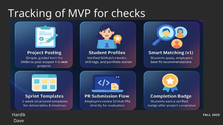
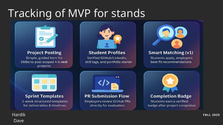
checks: checks -> stands (128, 14)
